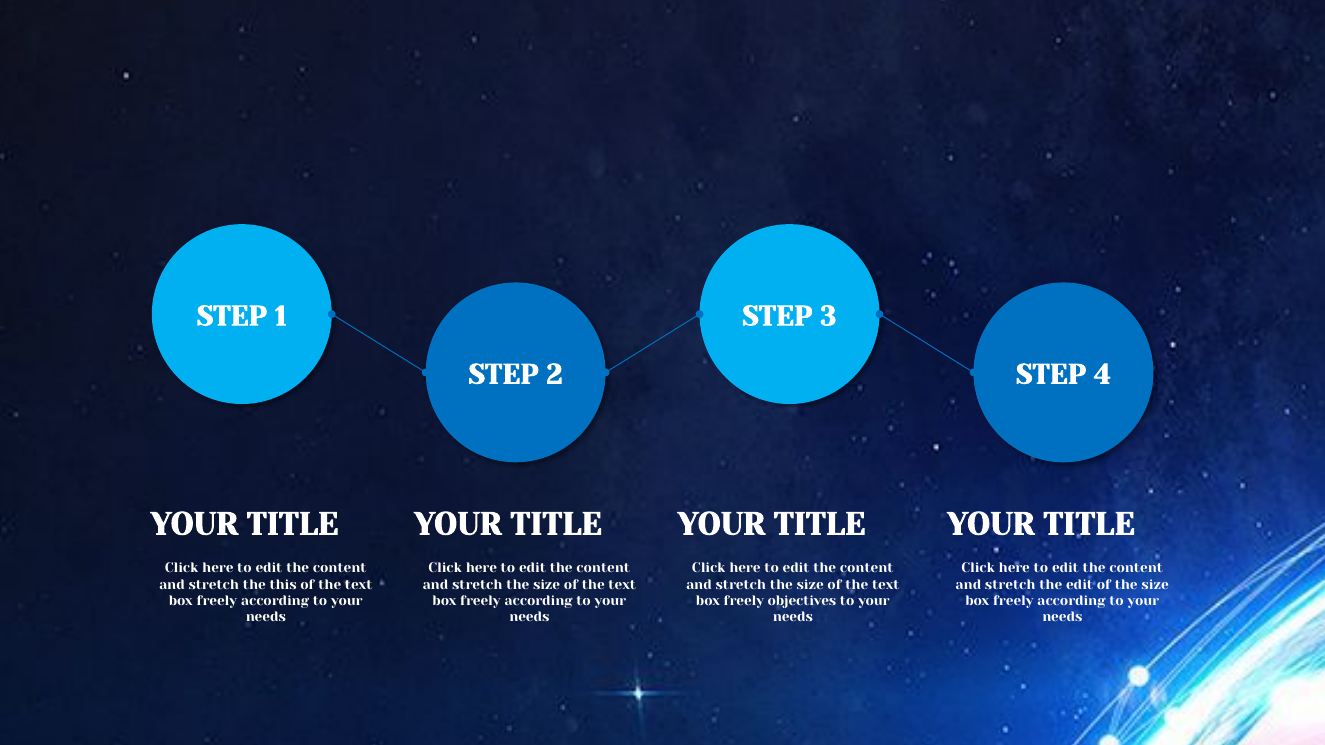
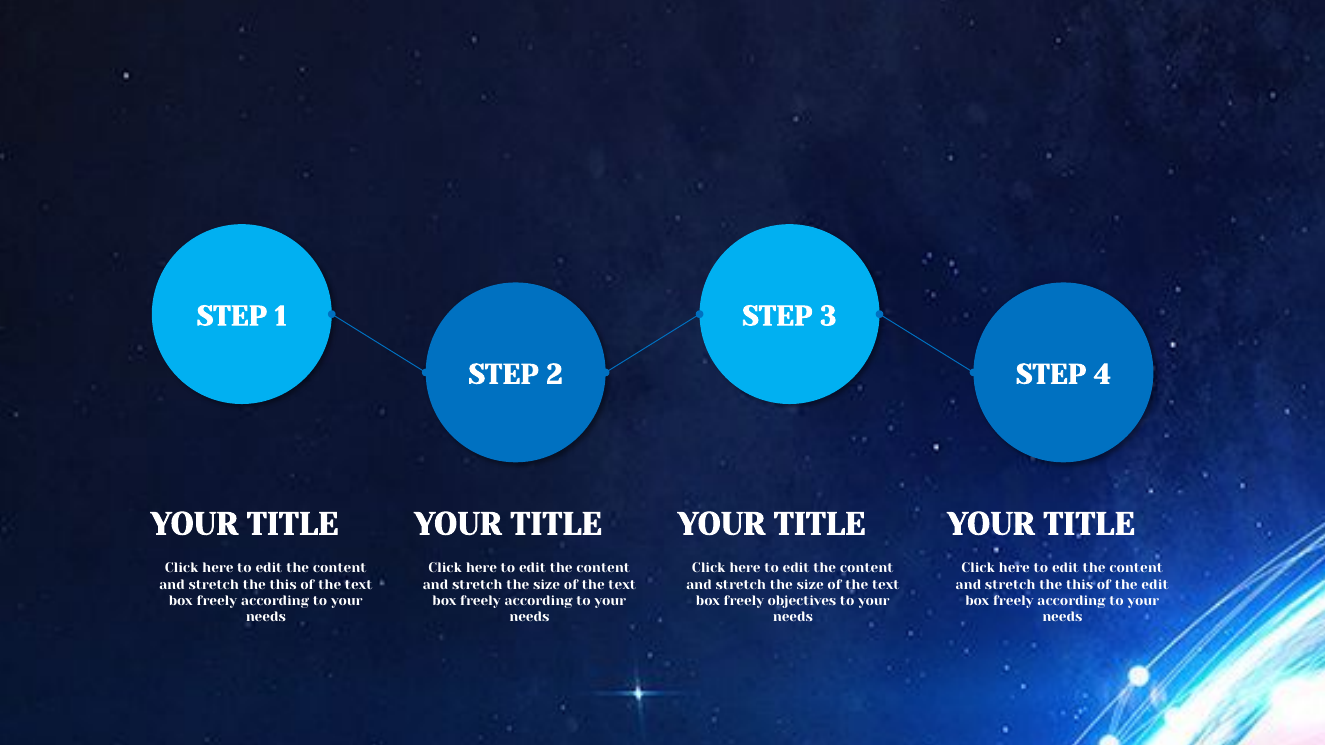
edit: edit -> this (1080, 585)
of the size: size -> edit (1155, 585)
